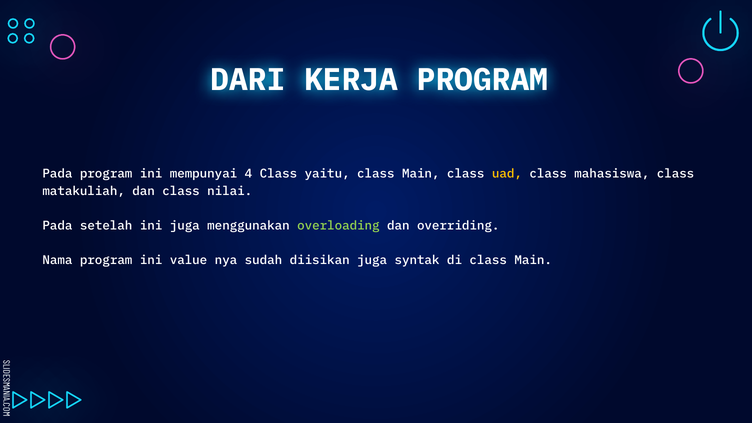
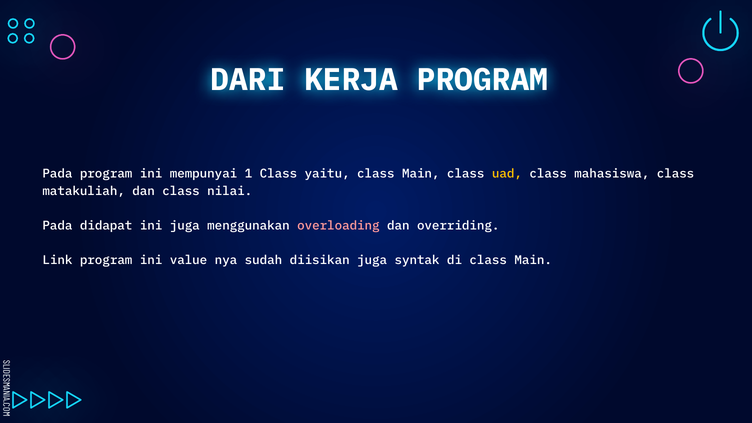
4: 4 -> 1 (248, 174)
setelah: setelah -> didapat (106, 226)
overloading colour: light green -> pink (338, 226)
Nama: Nama -> Link (57, 260)
